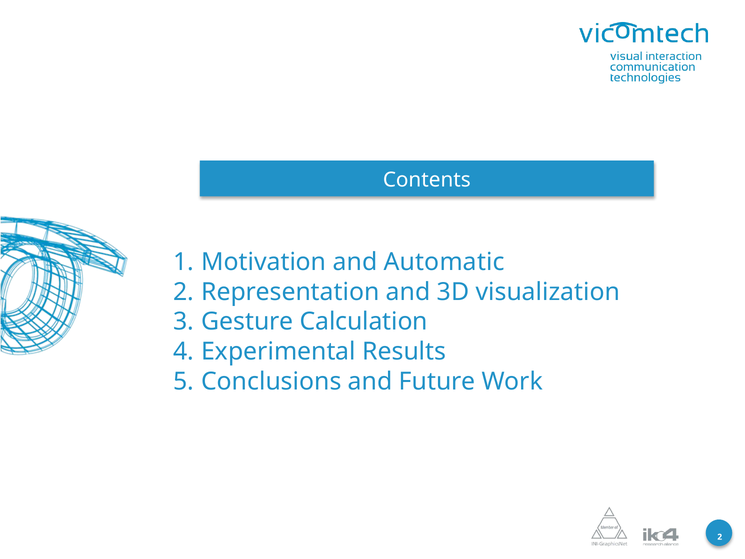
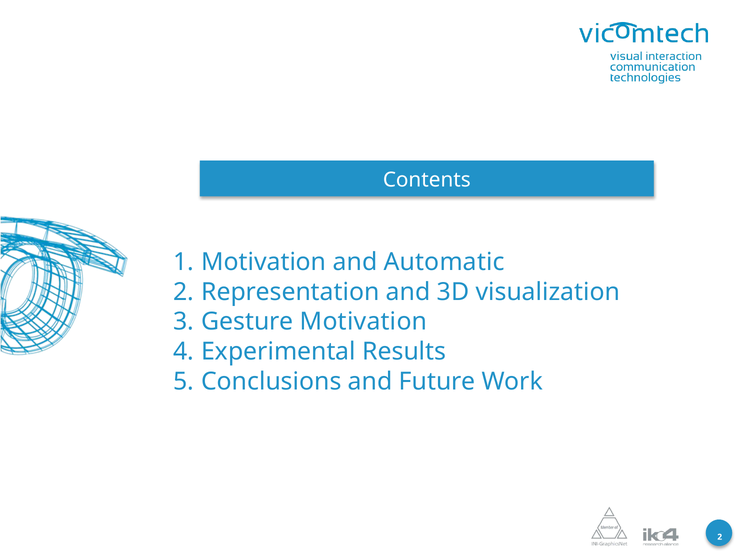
Gesture Calculation: Calculation -> Motivation (364, 322)
